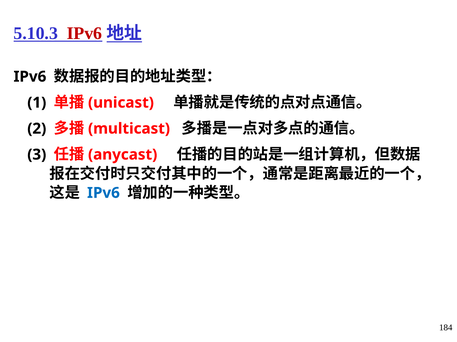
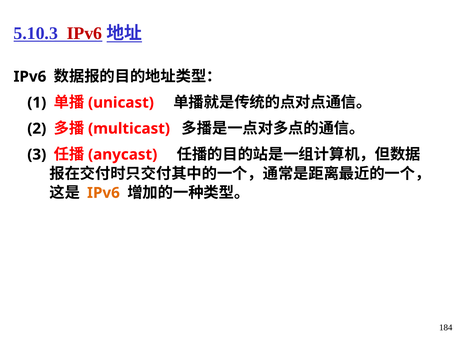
IPv6 colour: blue -> orange (103, 193)
